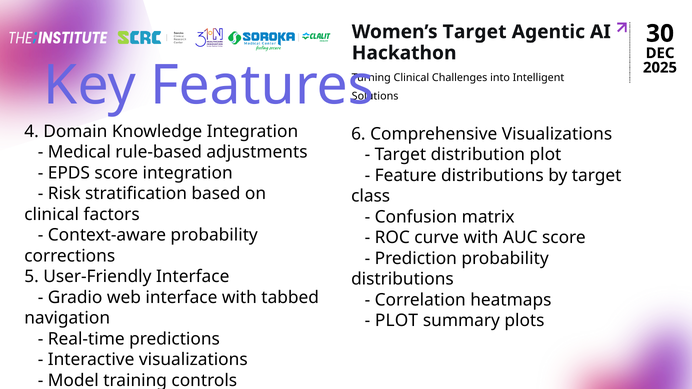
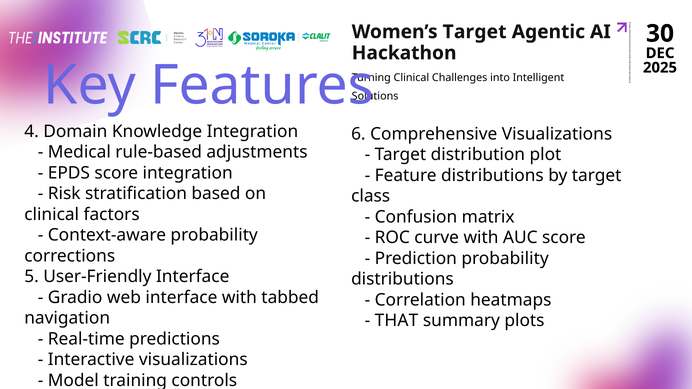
PLOT: PLOT -> THAT (396, 321)
